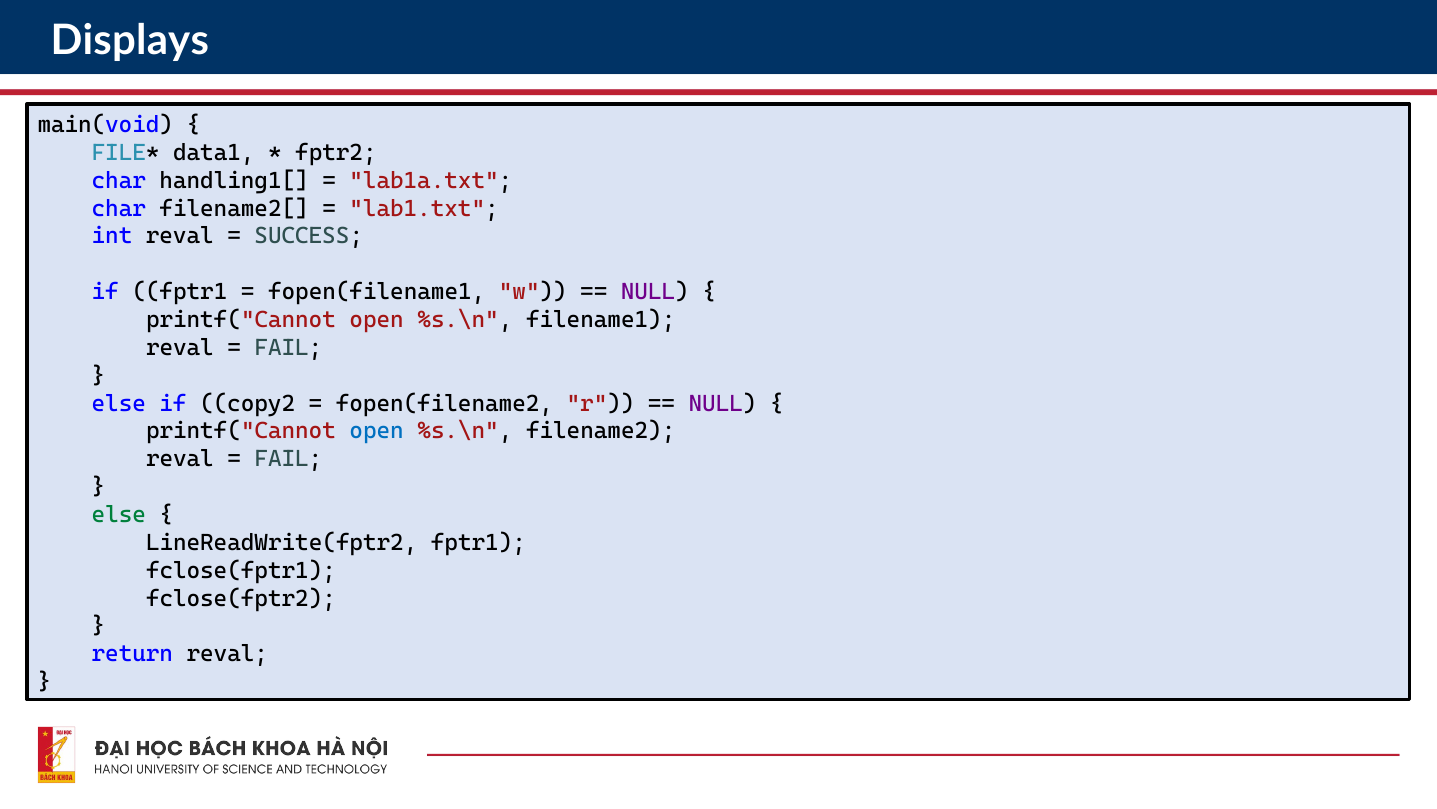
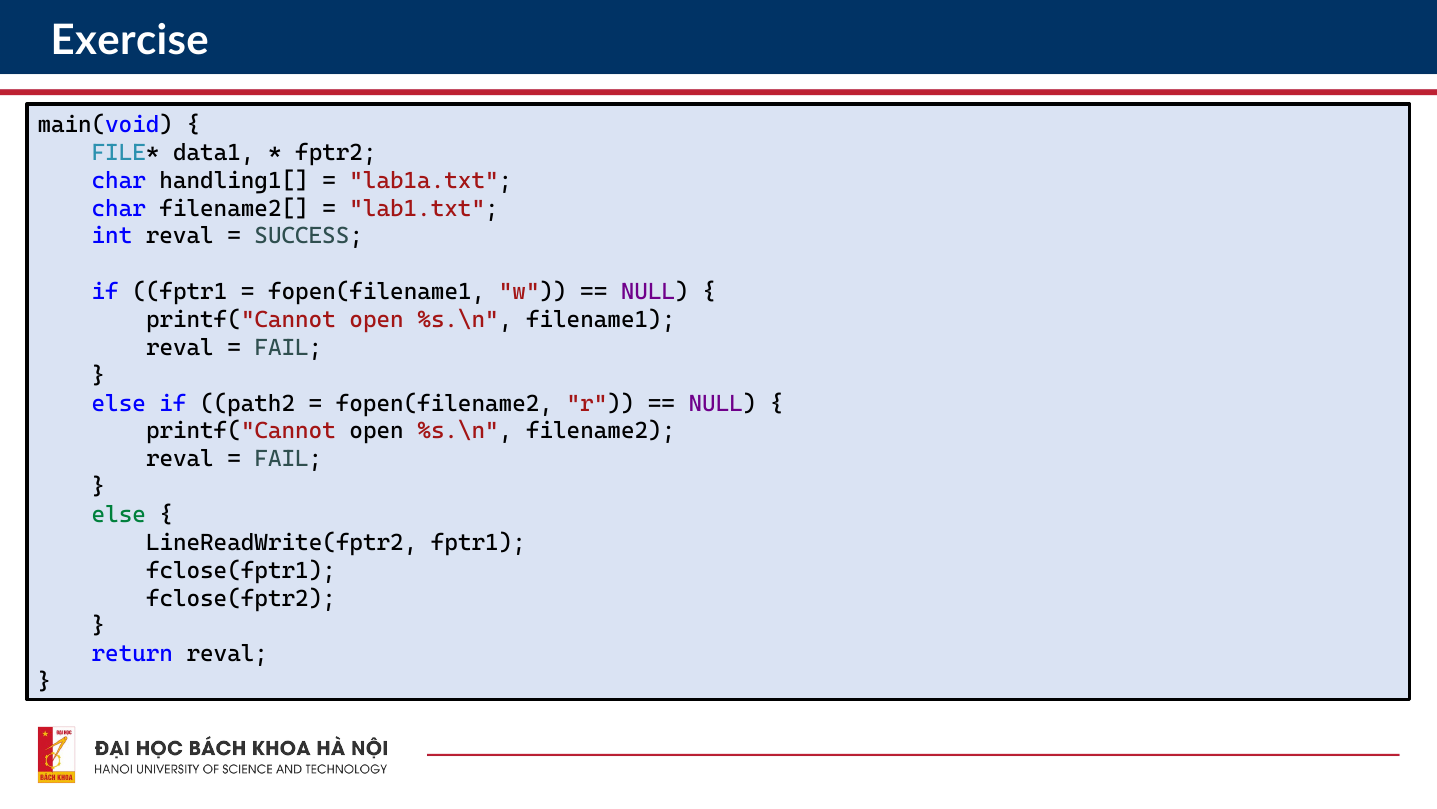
Displays: Displays -> Exercise (130, 41)
copy2: copy2 -> path2 (248, 403)
open colour: blue -> black (377, 431)
